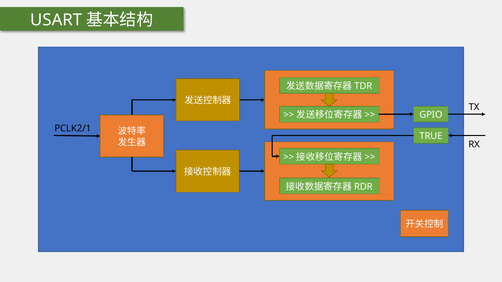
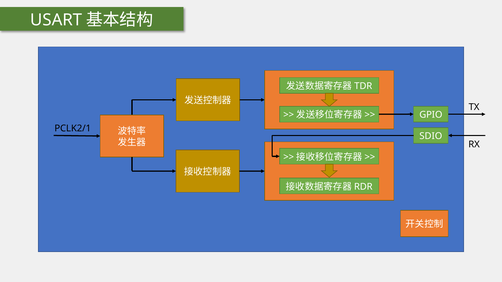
TRUE: TRUE -> SDIO (431, 136)
